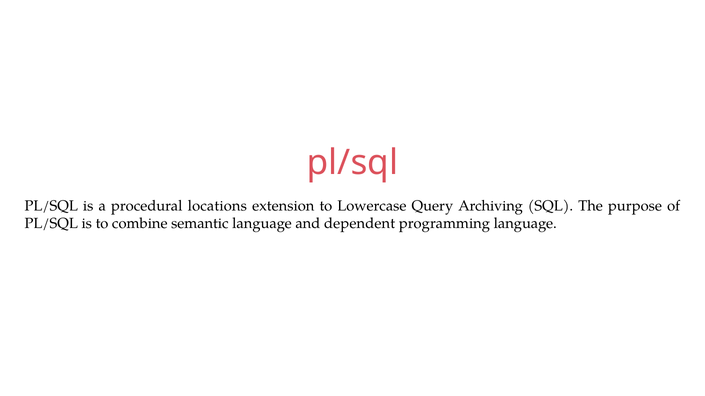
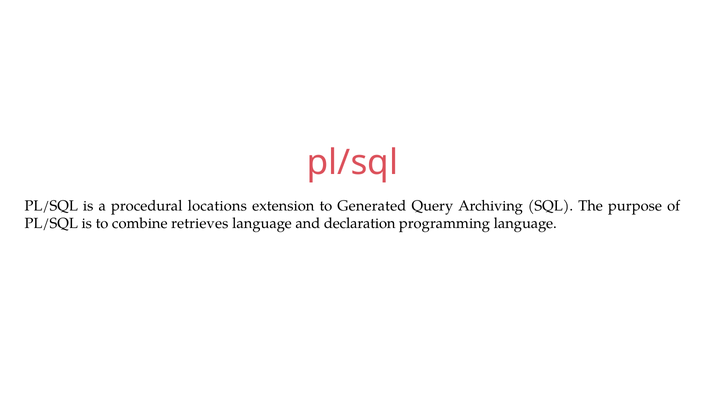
Lowercase: Lowercase -> Generated (372, 206)
semantic: semantic -> retrieves (200, 224)
dependent: dependent -> declaration (360, 224)
